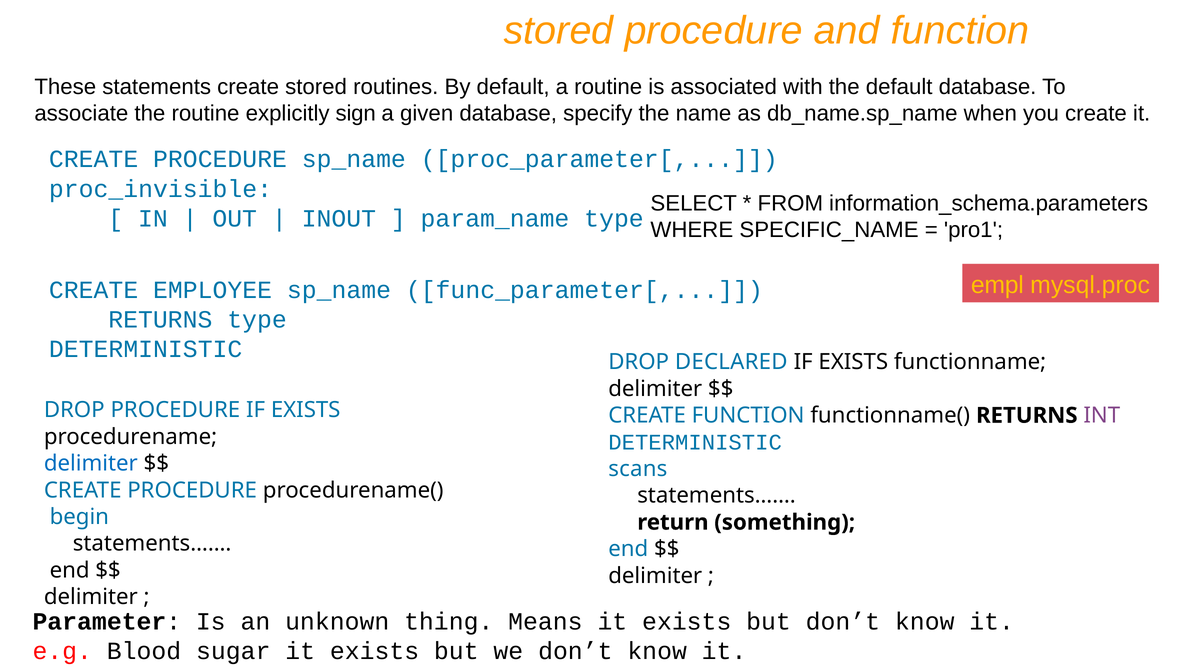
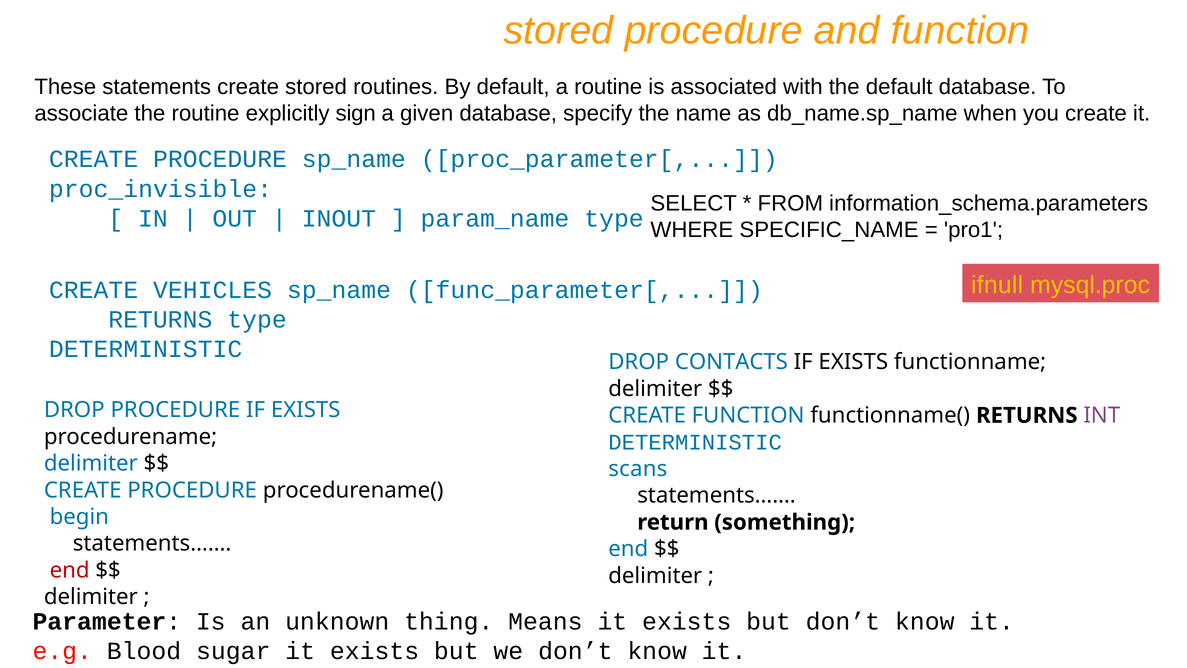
empl: empl -> ifnull (997, 285)
EMPLOYEE: EMPLOYEE -> VEHICLES (213, 290)
DECLARED: DECLARED -> CONTACTS (731, 362)
end colour: black -> red (70, 570)
